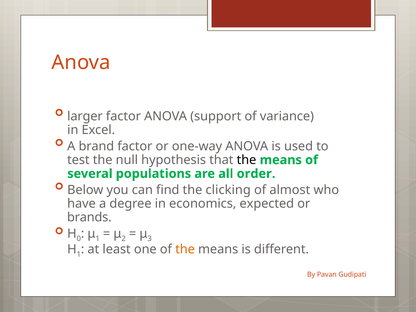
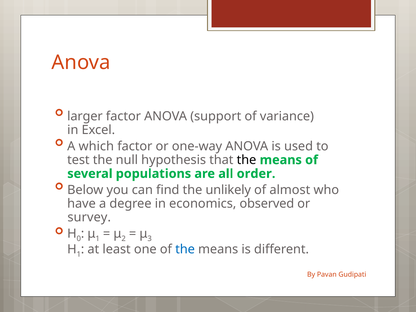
brand: brand -> which (96, 146)
clicking: clicking -> unlikely (228, 190)
expected: expected -> observed (267, 204)
brands: brands -> survey (89, 217)
the colour: orange -> blue (185, 249)
